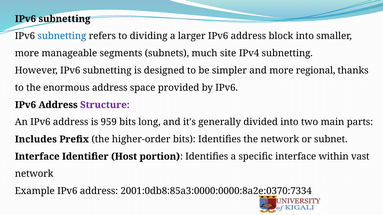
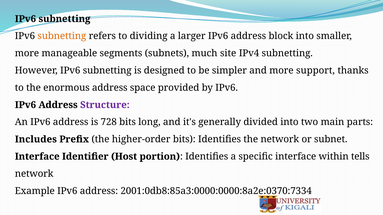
subnetting colour: blue -> orange (62, 36)
regional: regional -> support (316, 71)
959: 959 -> 728 (109, 122)
vast: vast -> tells (360, 157)
